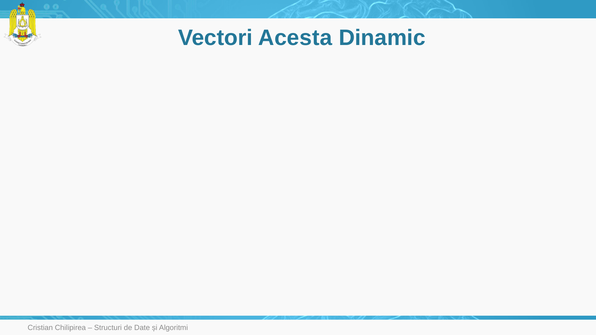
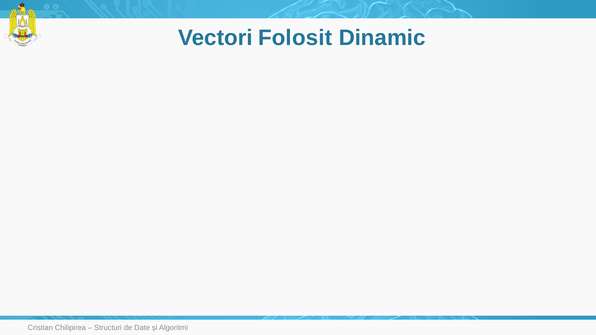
Acesta: Acesta -> Folosit (295, 38)
